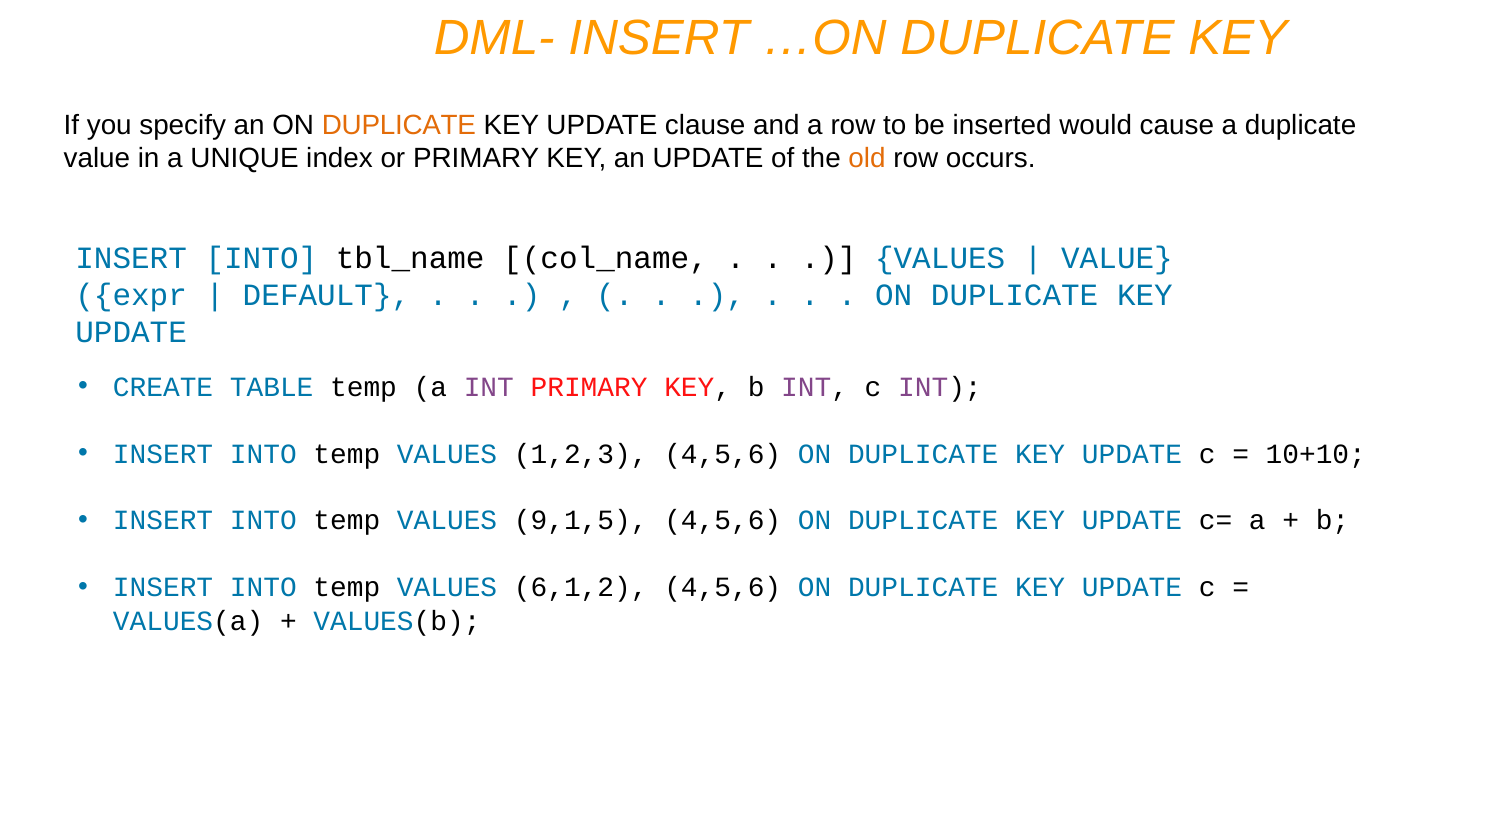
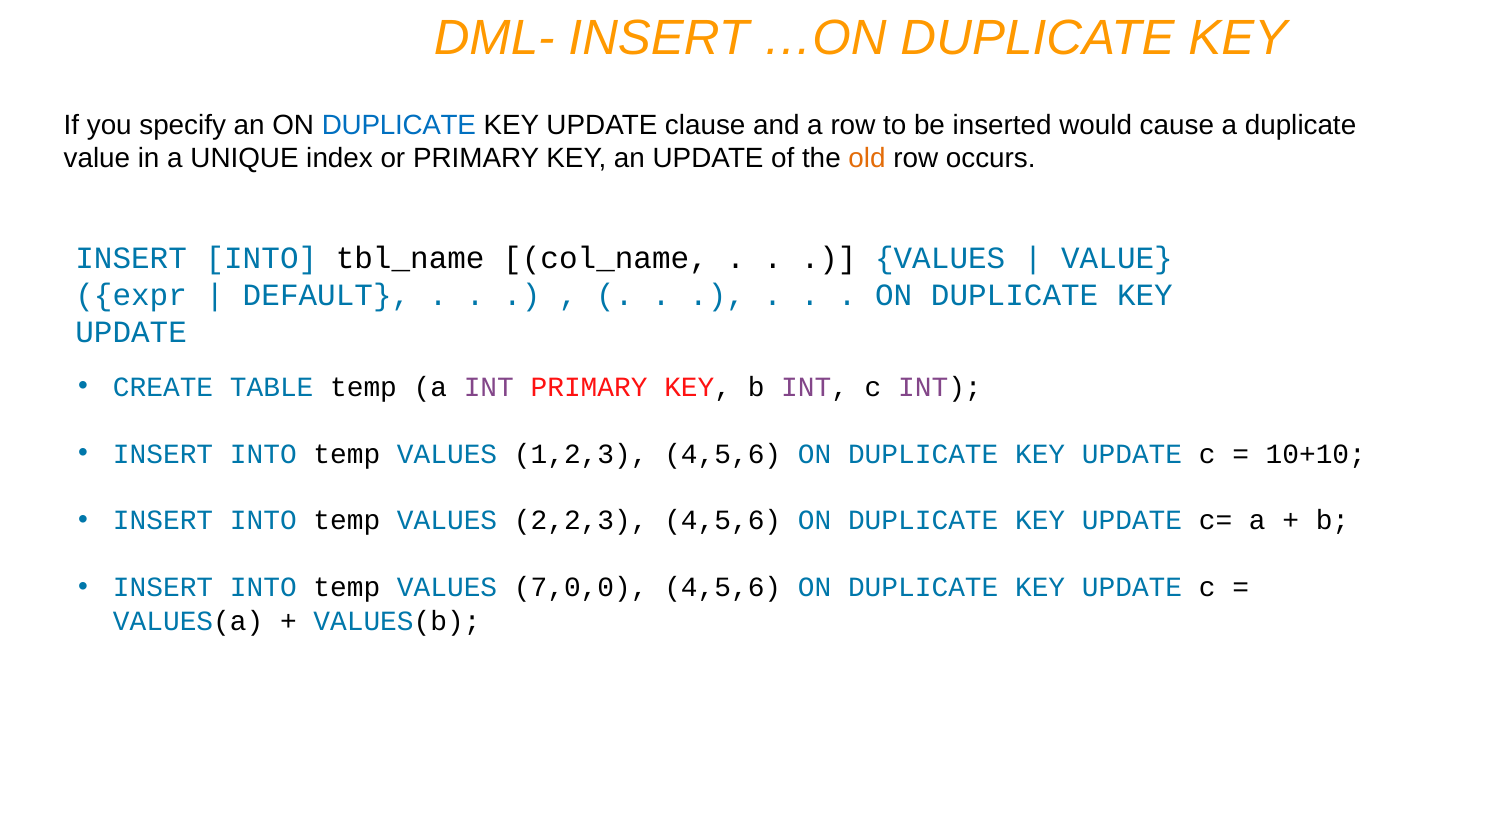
DUPLICATE colour: orange -> blue (399, 125)
9,1,5: 9,1,5 -> 2,2,3 (581, 521)
6,1,2: 6,1,2 -> 7,0,0 (581, 588)
